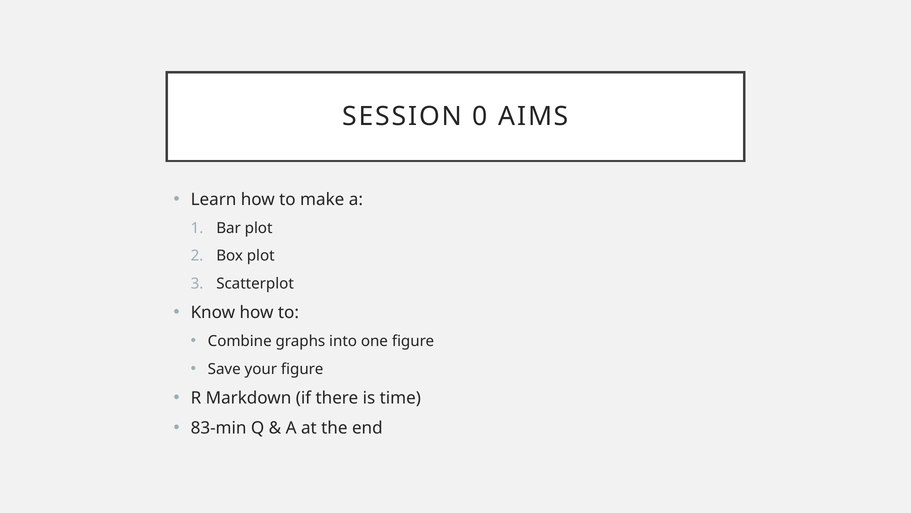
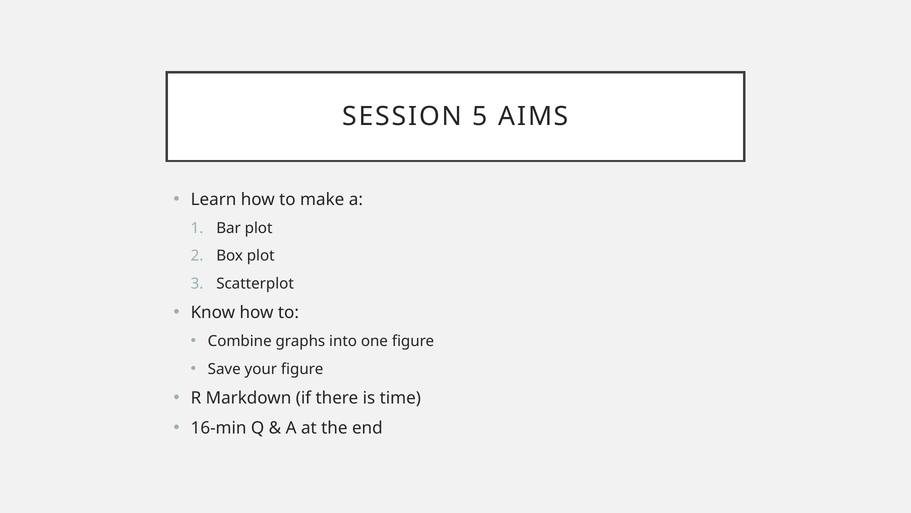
0: 0 -> 5 (480, 116)
83-min: 83-min -> 16-min (219, 428)
